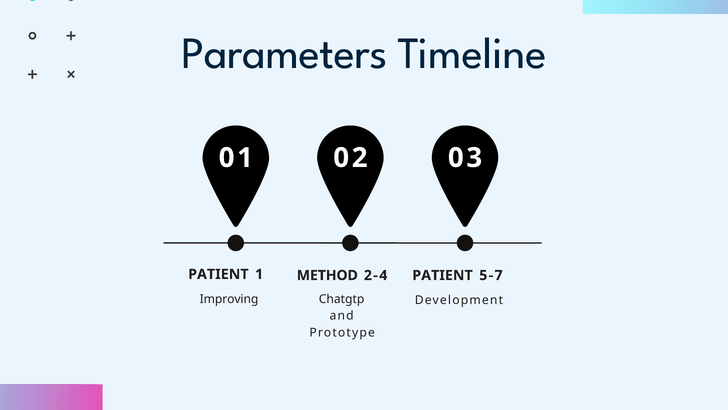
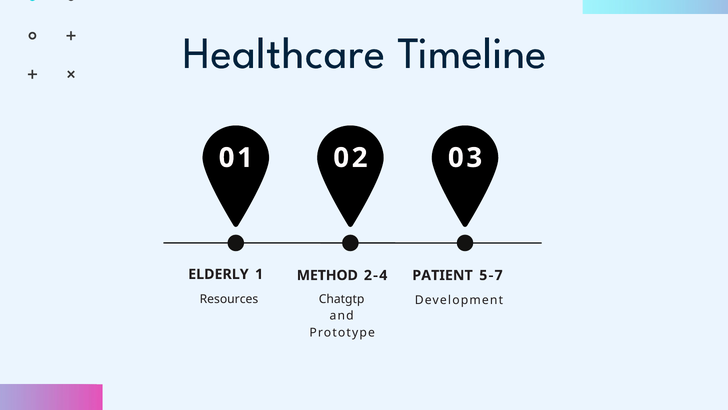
Parameters: Parameters -> Healthcare (284, 53)
PATIENT: PATIENT -> ELDERLY (218, 274)
Improving: Improving -> Resources (229, 299)
